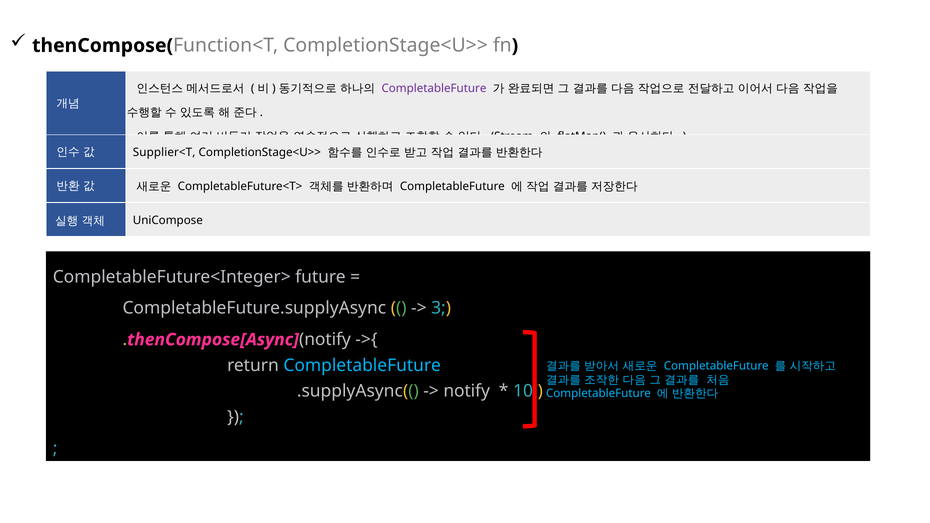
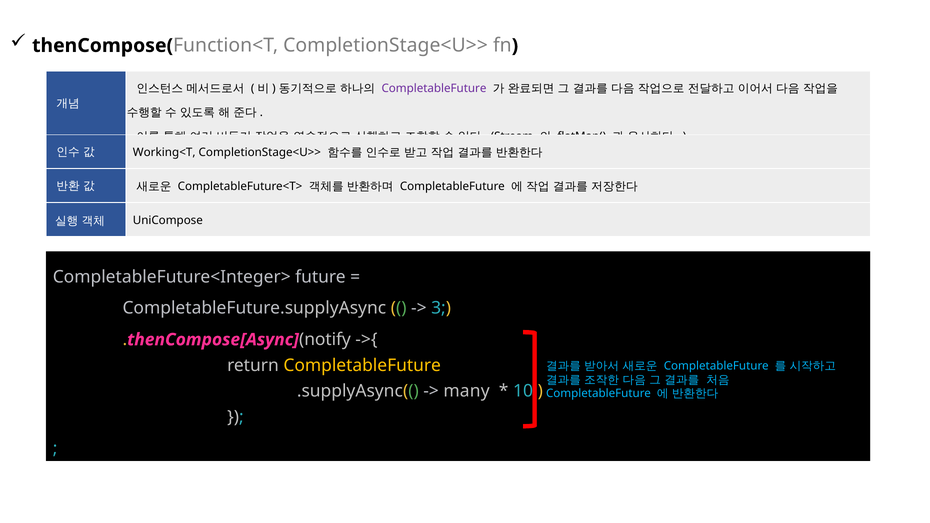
Supplier<T: Supplier<T -> Working<T (164, 153)
CompletableFuture colour: light blue -> yellow (362, 365)
notify: notify -> many (467, 391)
